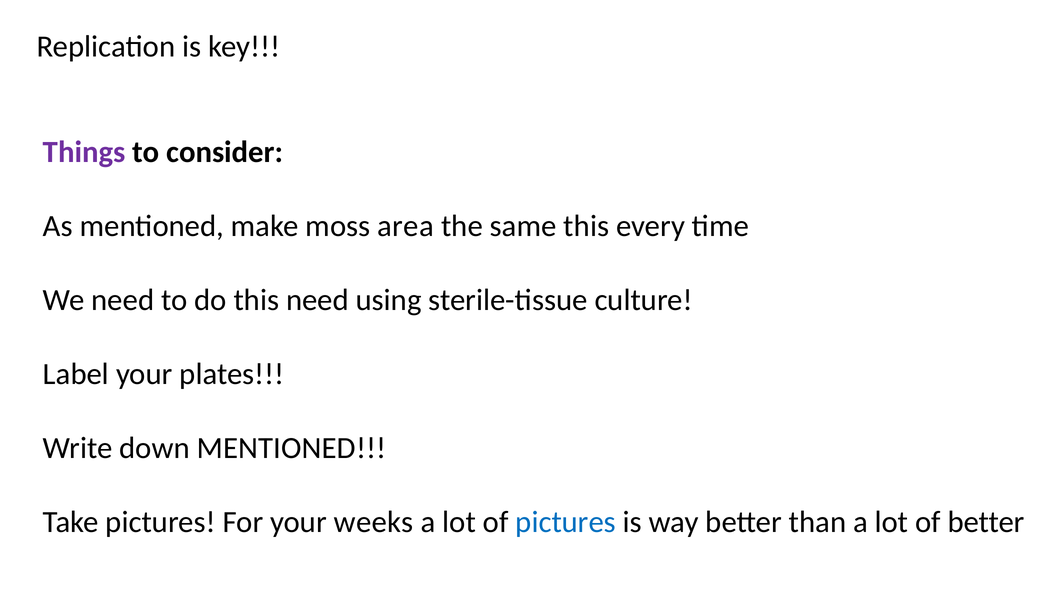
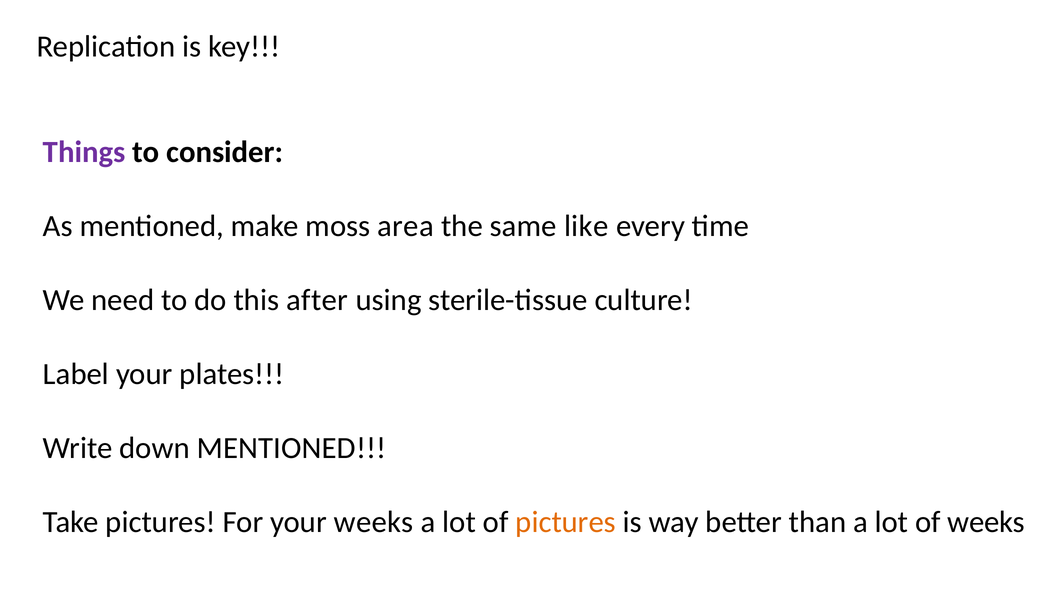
same this: this -> like (586, 226)
this need: need -> after (317, 300)
pictures colour: blue -> orange (566, 522)
of better: better -> weeks (986, 522)
